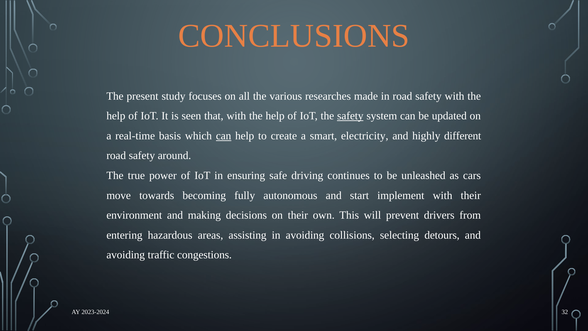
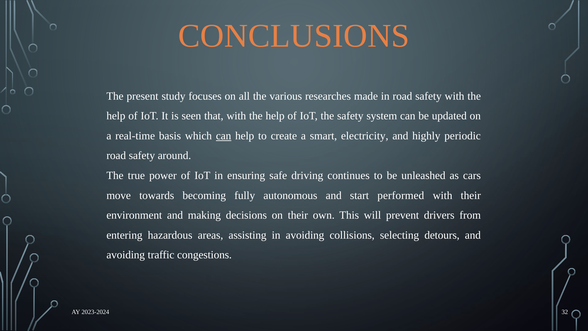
safety underline: present -> none (350, 116)
different: different -> periodic (463, 136)
implement: implement -> performed (401, 195)
